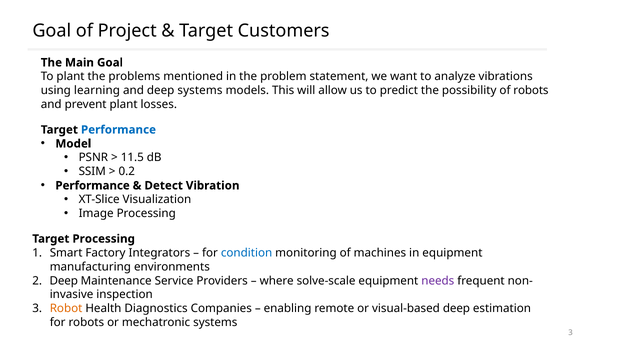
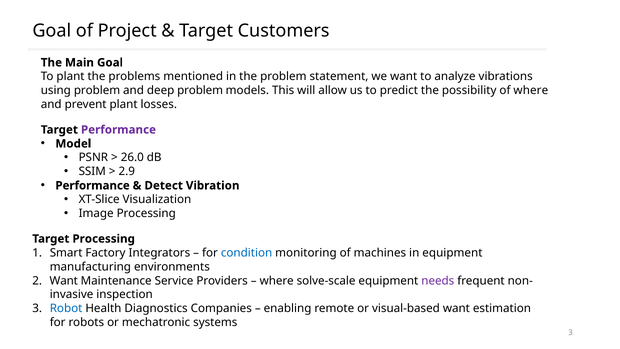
using learning: learning -> problem (97, 90)
deep systems: systems -> problem (200, 90)
of robots: robots -> where (531, 90)
Performance colour: blue -> purple (118, 130)
11.5: 11.5 -> 26.0 (132, 158)
0.2: 0.2 -> 2.9 (127, 171)
Deep: Deep -> Want (64, 280)
Robot colour: orange -> blue (66, 308)
visual-based deep: deep -> want (456, 308)
